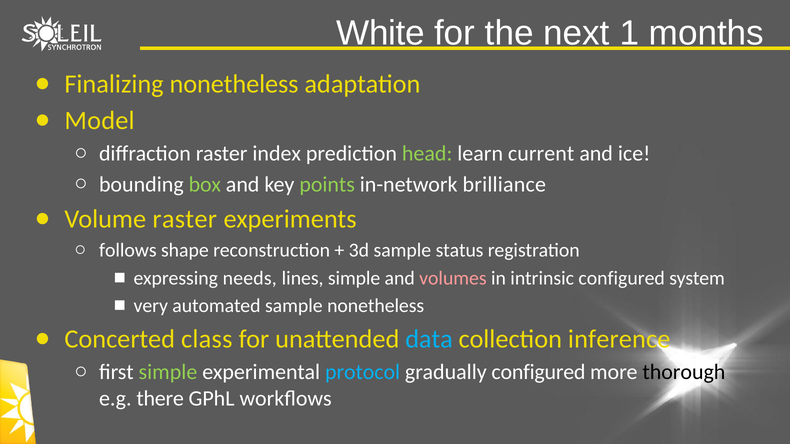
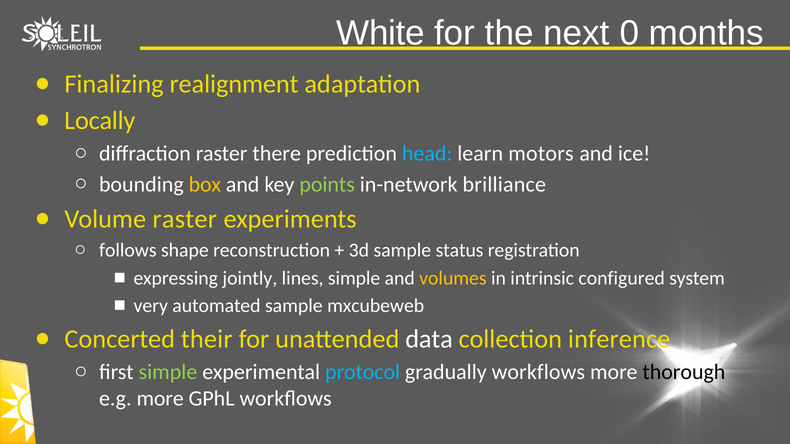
1: 1 -> 0 (629, 33)
Finalizing nonetheless: nonetheless -> realignment (234, 84)
Model: Model -> Locally (100, 121)
index: index -> there (277, 154)
head colour: light green -> light blue (427, 154)
current: current -> motors (541, 154)
box colour: light green -> yellow (205, 185)
needs: needs -> jointly (250, 278)
volumes colour: pink -> yellow (453, 278)
sample nonetheless: nonetheless -> mxcubeweb (376, 306)
class: class -> their (207, 339)
data colour: light blue -> white (429, 339)
gradually configured: configured -> workflows (538, 372)
e.g there: there -> more (160, 399)
